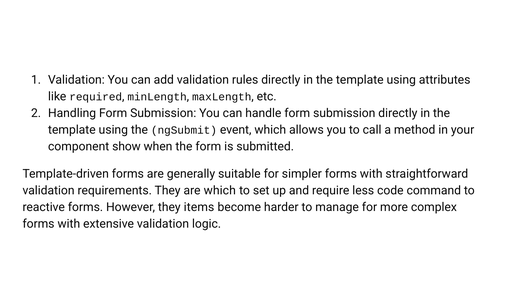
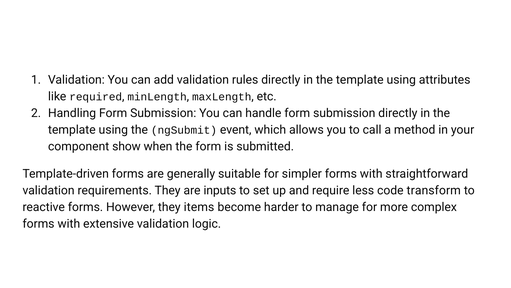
are which: which -> inputs (220, 190)
command: command -> transform (434, 190)
